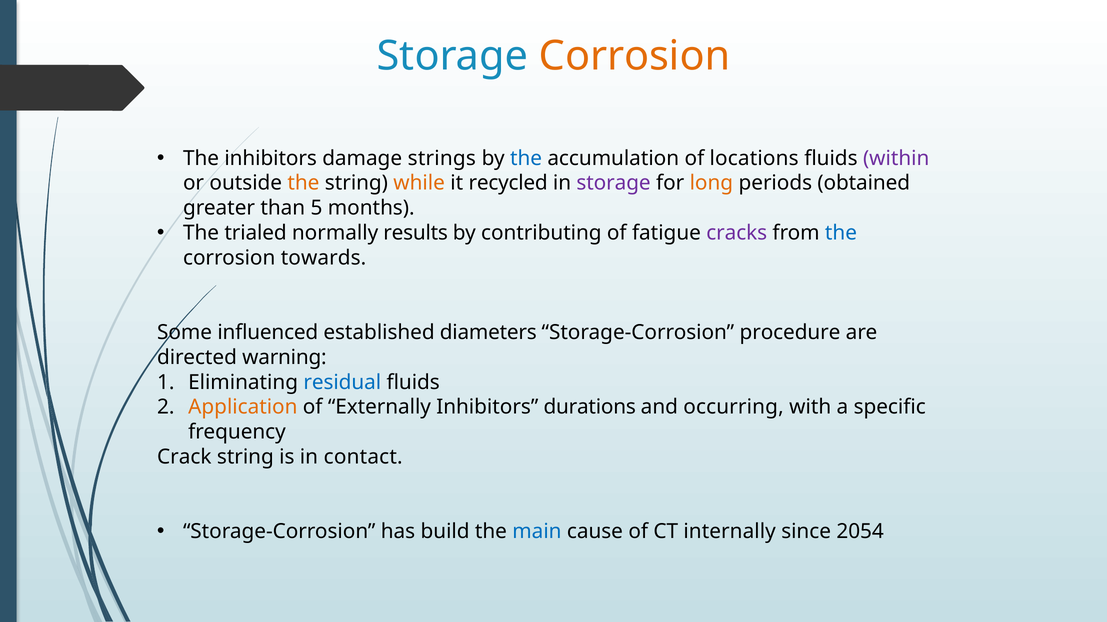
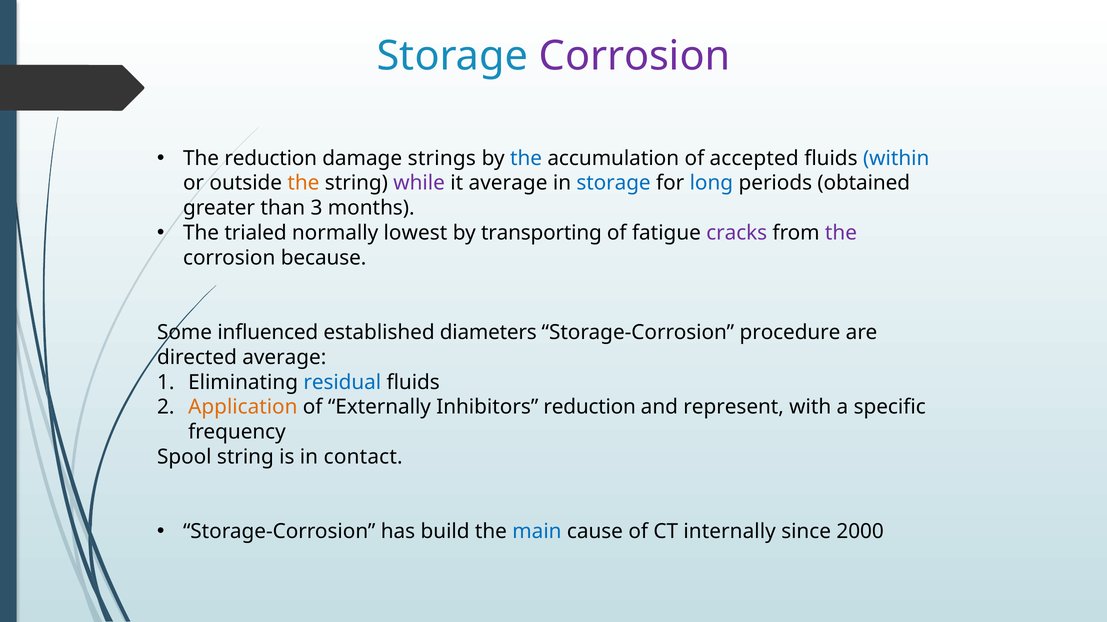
Corrosion colour: orange -> purple (635, 56)
The inhibitors: inhibitors -> reduction (271, 158)
locations: locations -> accepted (754, 158)
within colour: purple -> blue (896, 158)
while colour: orange -> purple (419, 183)
it recycled: recycled -> average (508, 183)
storage colour: purple -> blue (614, 183)
long colour: orange -> blue (711, 183)
5: 5 -> 3 (317, 208)
results: results -> lowest (415, 233)
contributing: contributing -> transporting (541, 233)
the colour: blue -> purple (841, 233)
towards: towards -> because (324, 258)
directed warning: warning -> average (284, 358)
Inhibitors durations: durations -> reduction (590, 408)
occurring: occurring -> represent (734, 408)
Crack: Crack -> Spool (184, 457)
2054: 2054 -> 2000 (860, 532)
